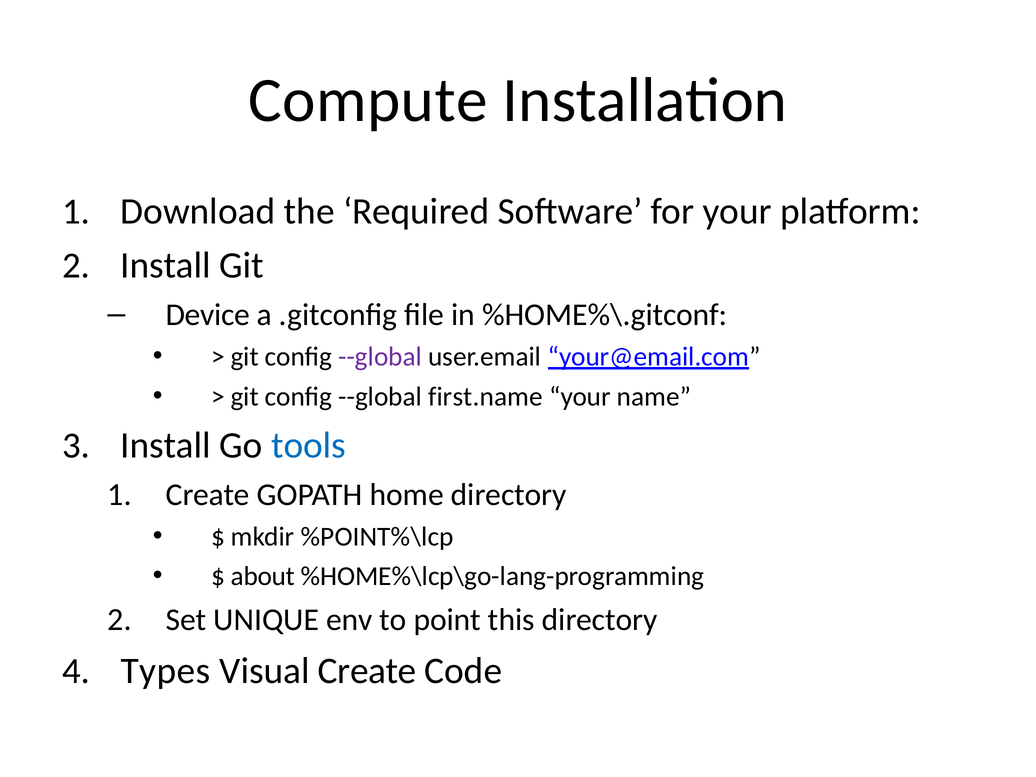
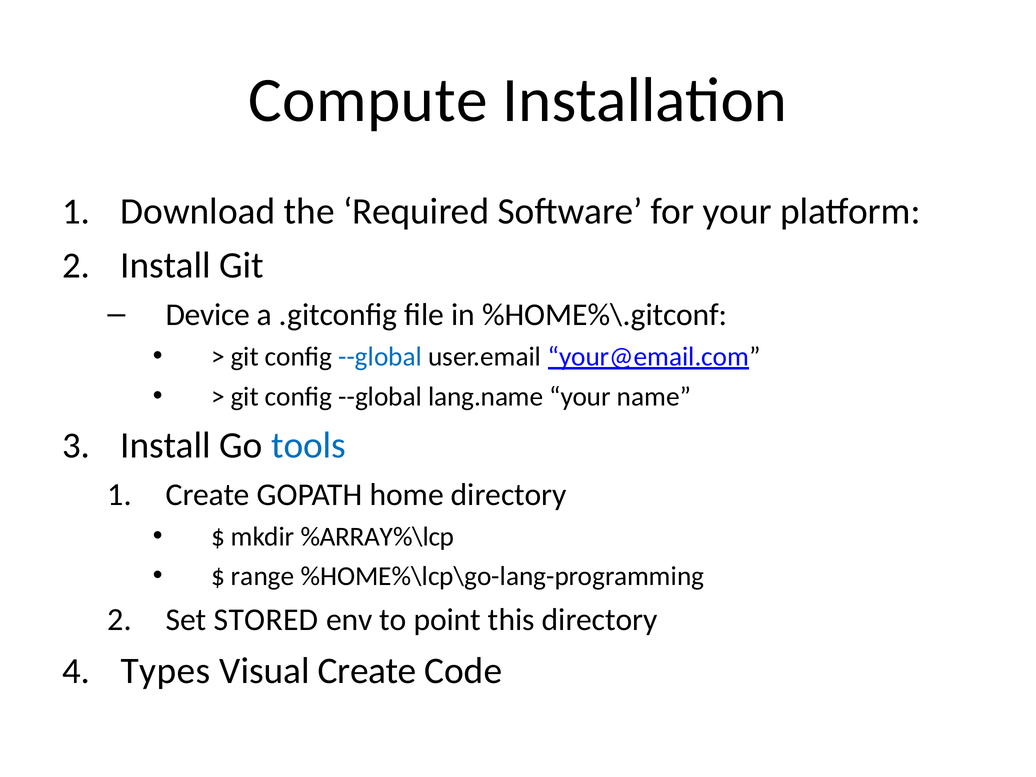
--global colour: purple -> blue (380, 357)
first.name: first.name -> lang.name (486, 397)
%POINT%\lcp: %POINT%\lcp -> %ARRAY%\lcp (377, 537)
about: about -> range (263, 576)
UNIQUE: UNIQUE -> STORED (266, 620)
